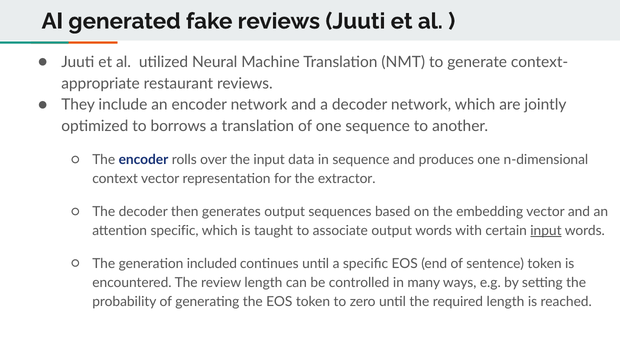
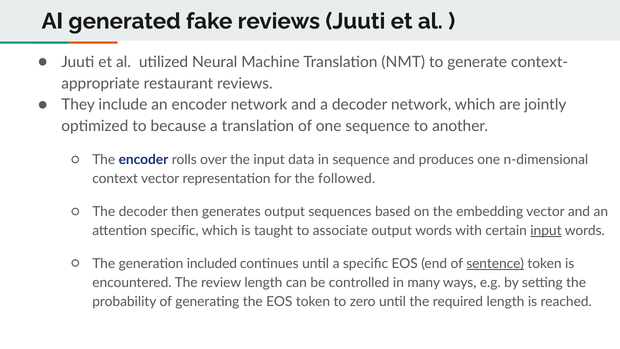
borrows: borrows -> because (178, 126)
extractor: extractor -> followed (347, 179)
sentence underline: none -> present (495, 263)
